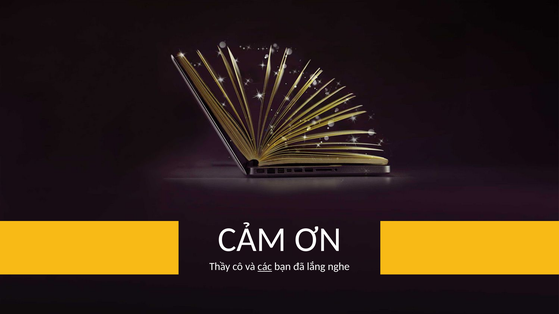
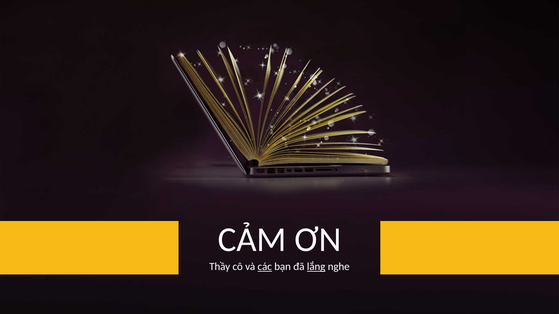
lắng underline: none -> present (316, 267)
